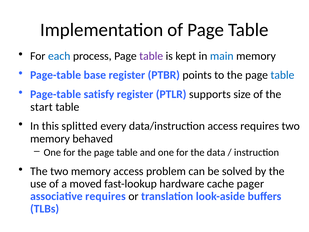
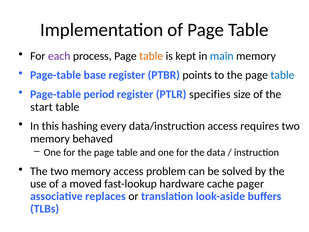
each colour: blue -> purple (59, 56)
table colour: purple -> orange (151, 56)
satisfy: satisfy -> period (99, 94)
supports: supports -> specifies (210, 94)
splitted: splitted -> hashing (80, 126)
associative requires: requires -> replaces (105, 196)
